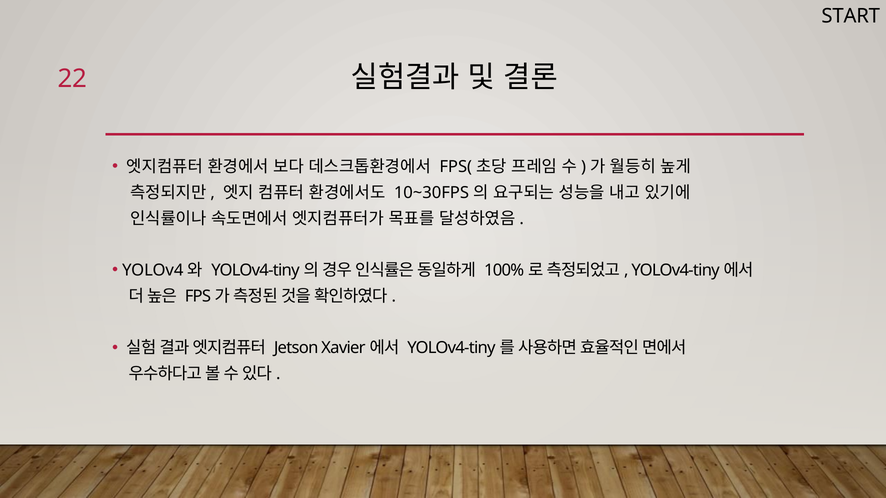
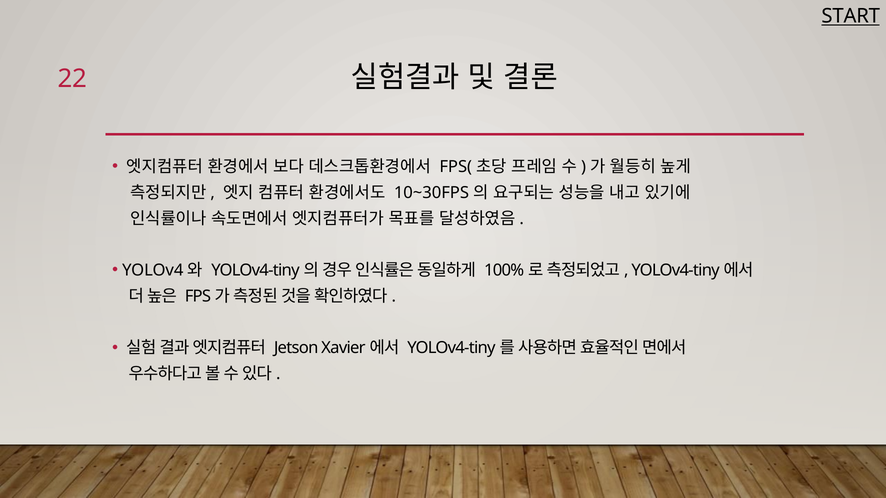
START underline: none -> present (851, 16)
